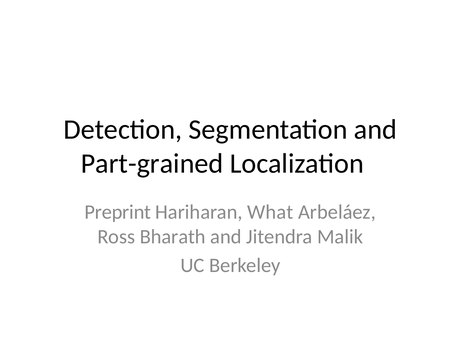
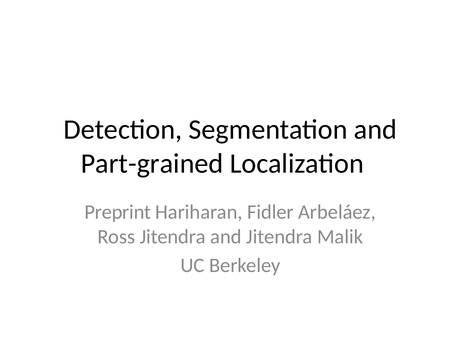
What: What -> Fidler (270, 212)
Ross Bharath: Bharath -> Jitendra (173, 237)
